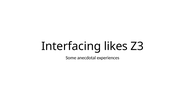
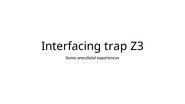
likes: likes -> trap (116, 46)
